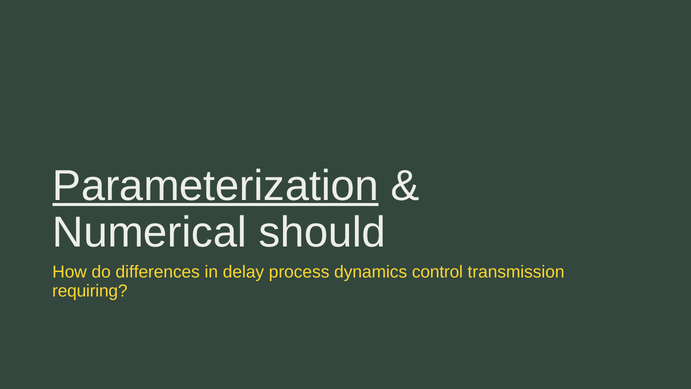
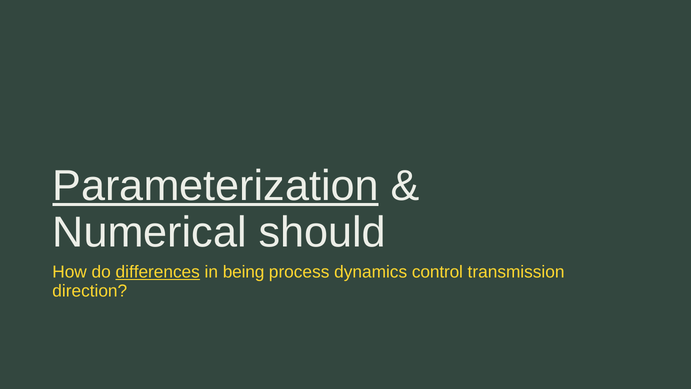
differences underline: none -> present (158, 272)
delay: delay -> being (244, 272)
requiring: requiring -> direction (90, 291)
